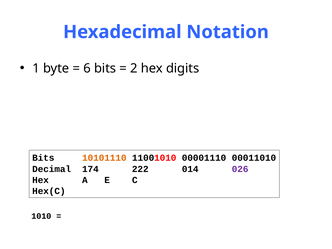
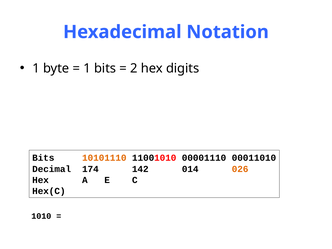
6: 6 -> 1 (87, 68)
222: 222 -> 142 (140, 169)
026 colour: purple -> orange (240, 169)
